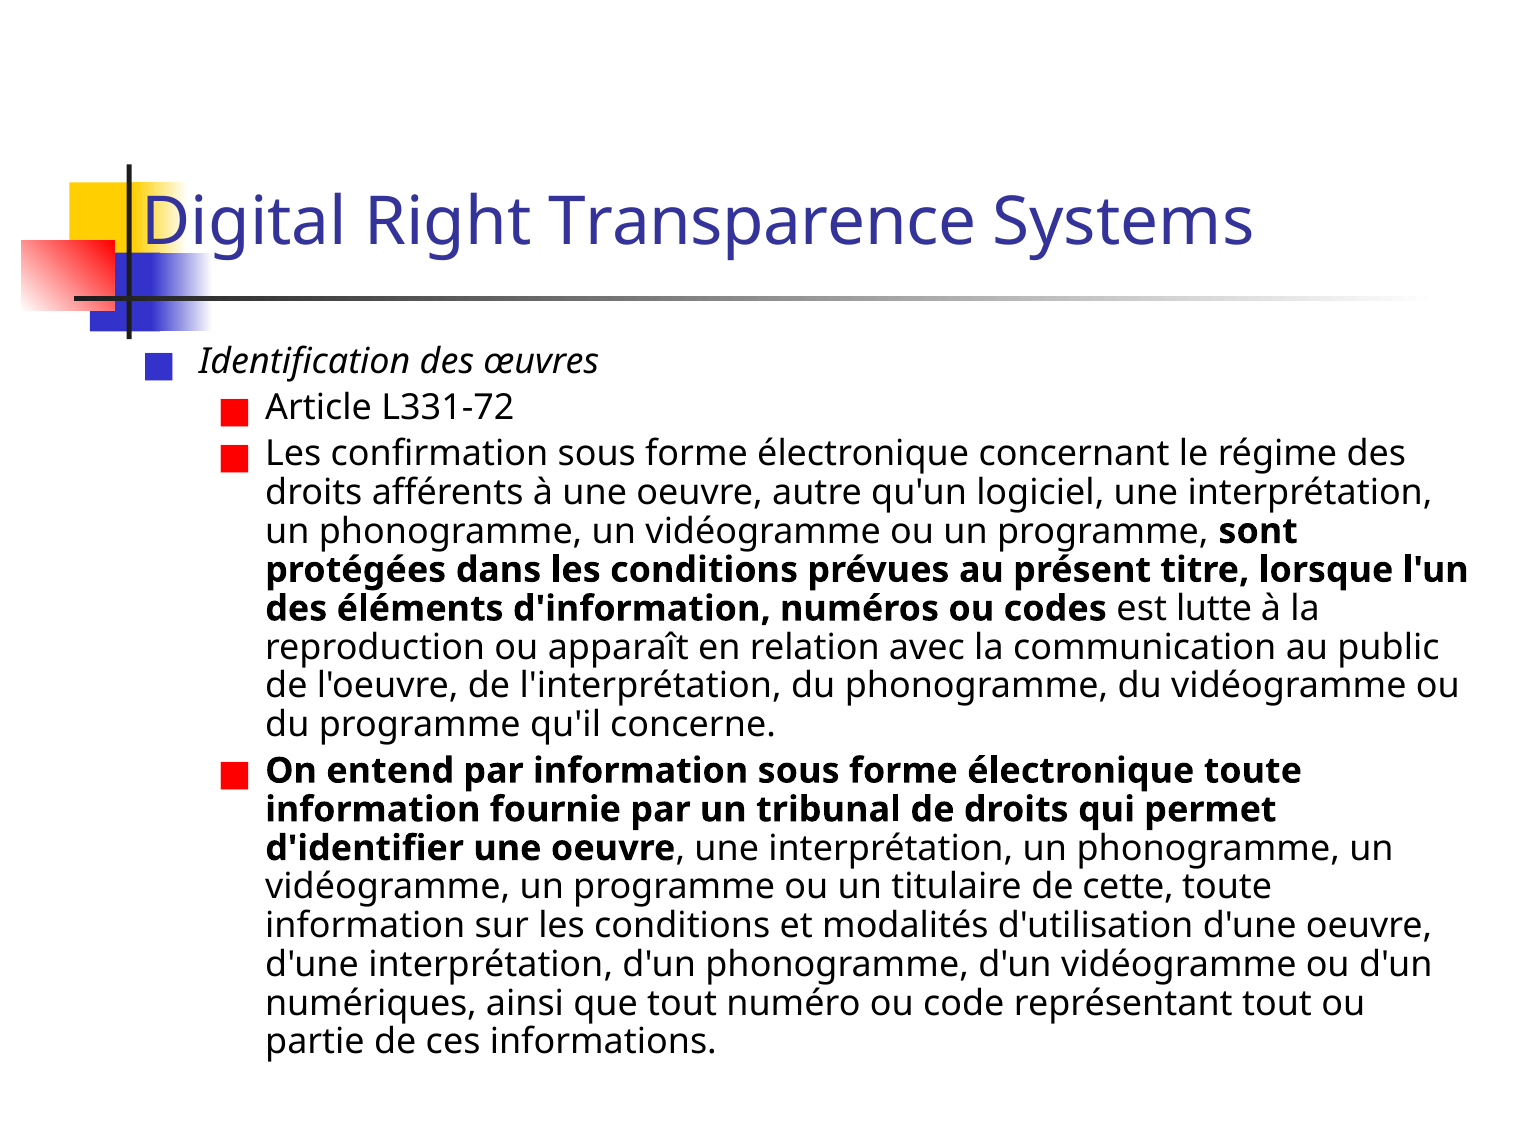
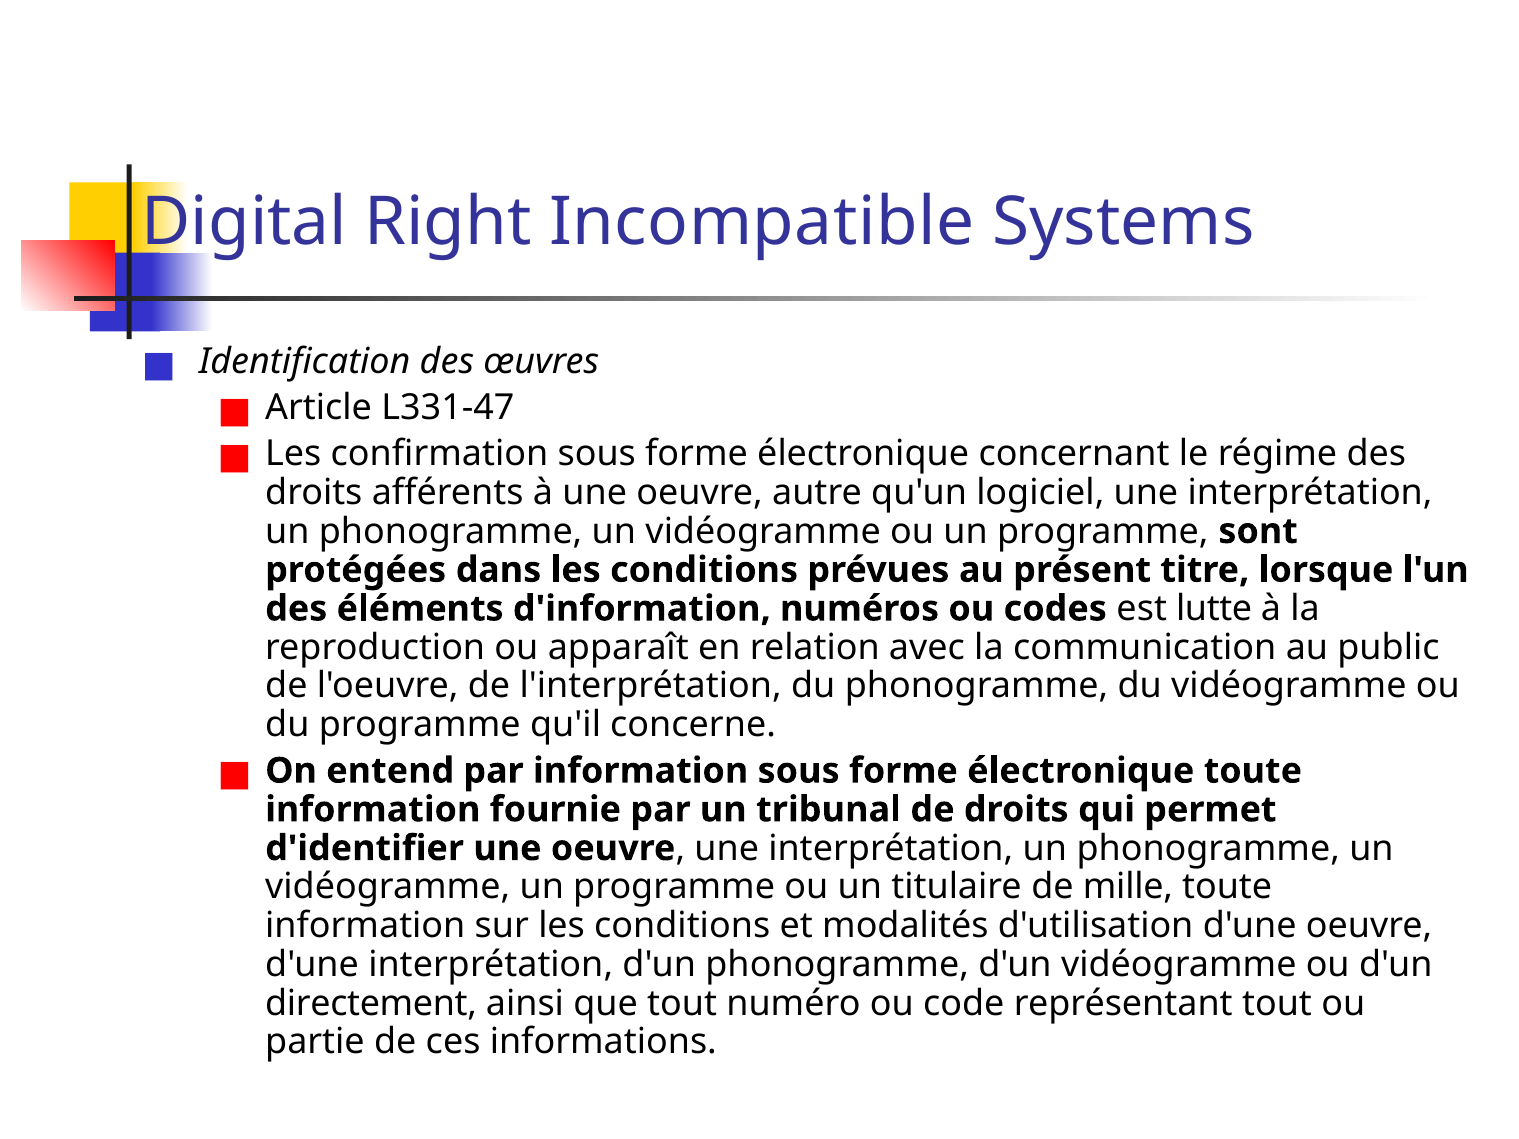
Transparence: Transparence -> Incompatible (762, 222)
L331-72: L331-72 -> L331-47 (448, 408)
cette: cette -> mille (1128, 887)
numériques: numériques -> directement (371, 1003)
